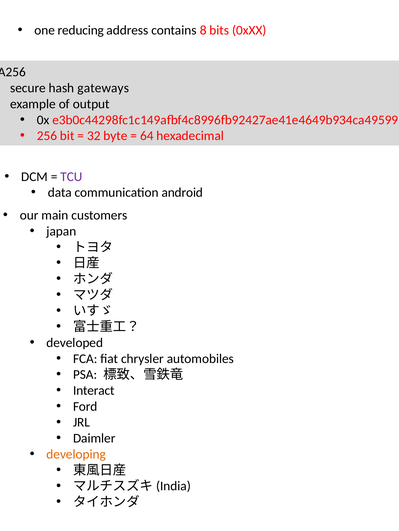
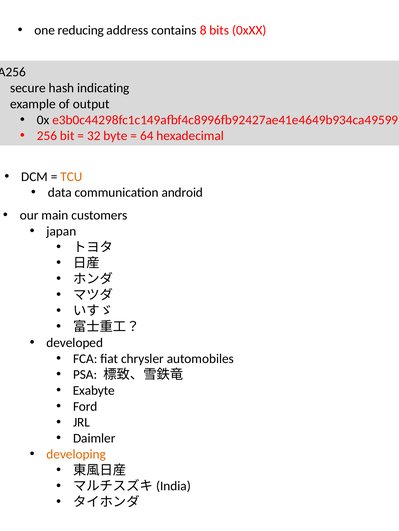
gateways: gateways -> indicating (103, 88)
TCU colour: purple -> orange (71, 177)
Interact: Interact -> Exabyte (94, 391)
